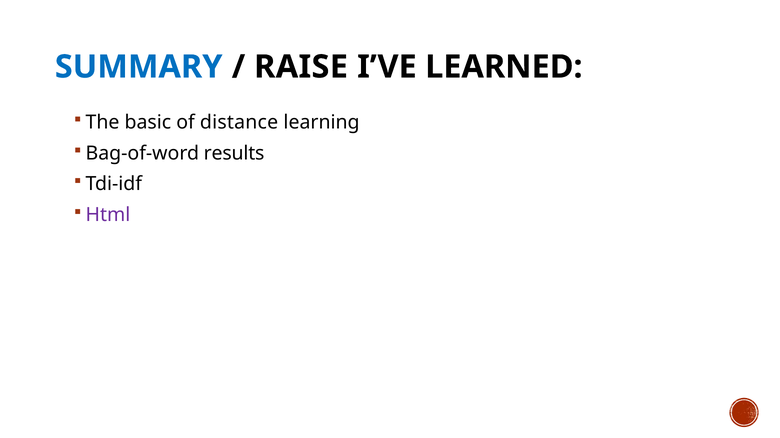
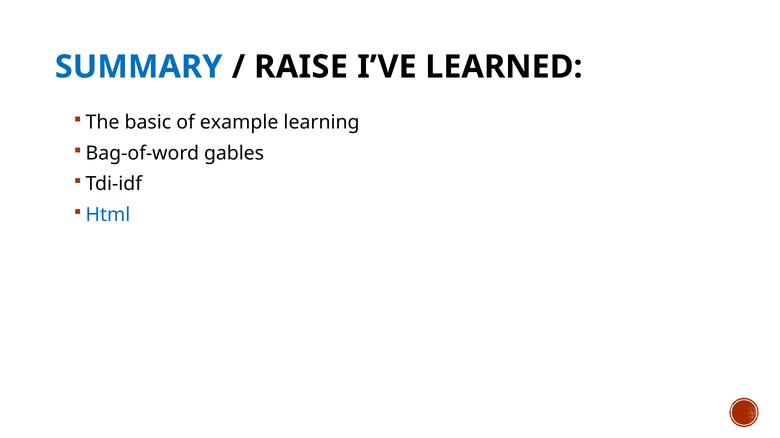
distance: distance -> example (239, 123)
results: results -> gables (234, 154)
Html colour: purple -> blue (108, 215)
